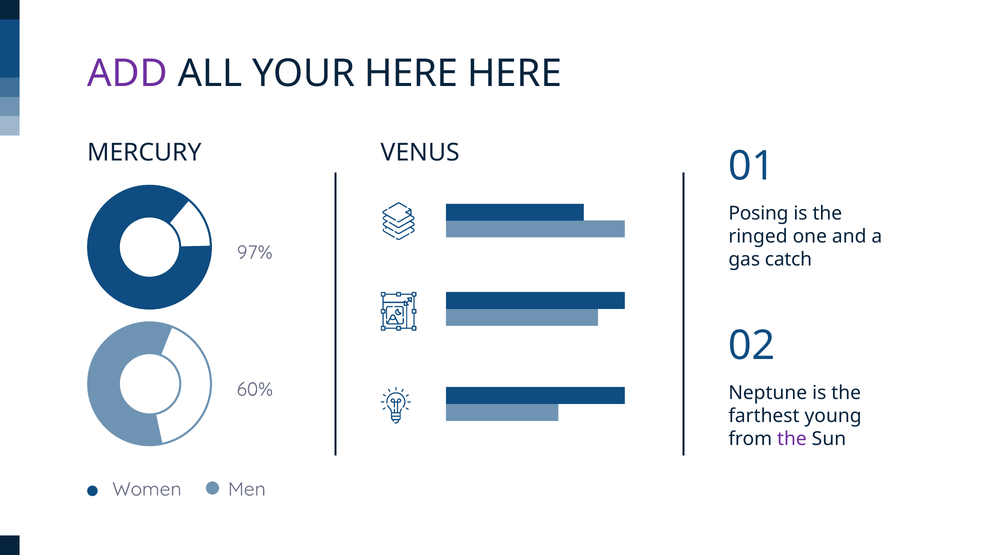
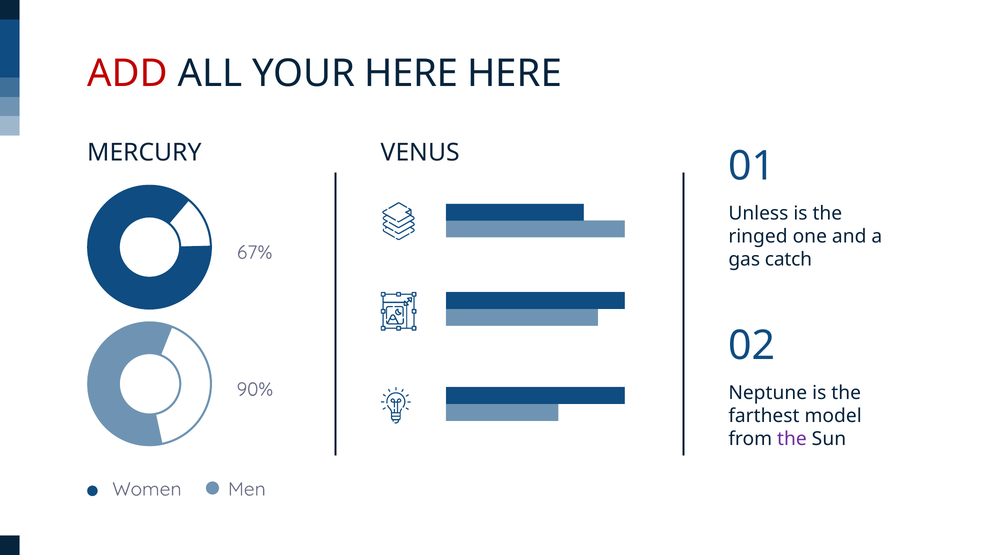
ADD colour: purple -> red (128, 73)
Posing: Posing -> Unless (758, 213)
97%: 97% -> 67% (255, 253)
60%: 60% -> 90% (255, 390)
young: young -> model (833, 416)
